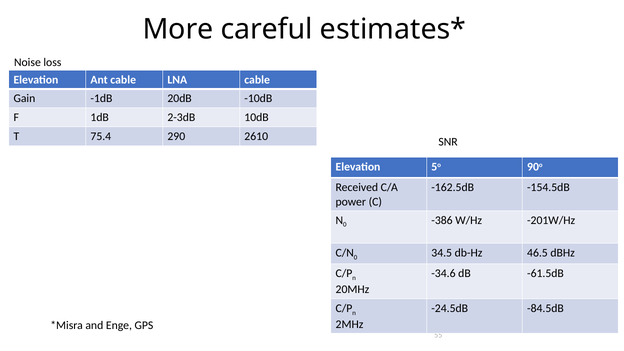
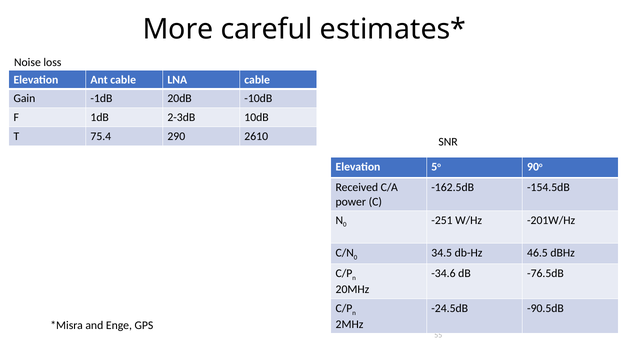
-386: -386 -> -251 (442, 220)
-61.5dB: -61.5dB -> -76.5dB (545, 274)
-84.5dB: -84.5dB -> -90.5dB (545, 308)
